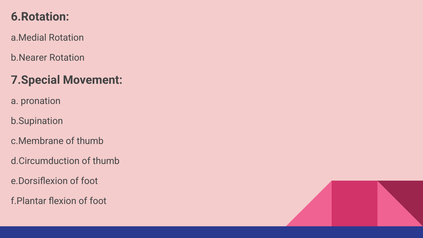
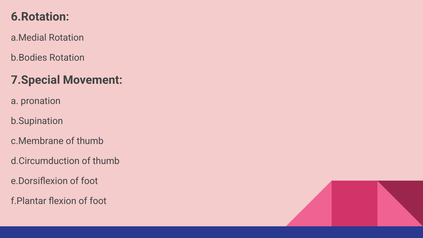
b.Nearer: b.Nearer -> b.Bodies (29, 58)
